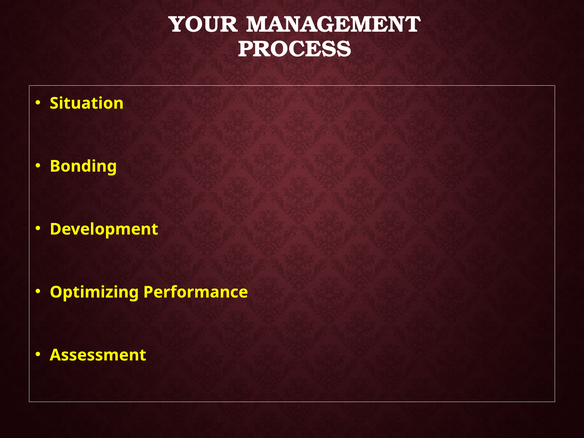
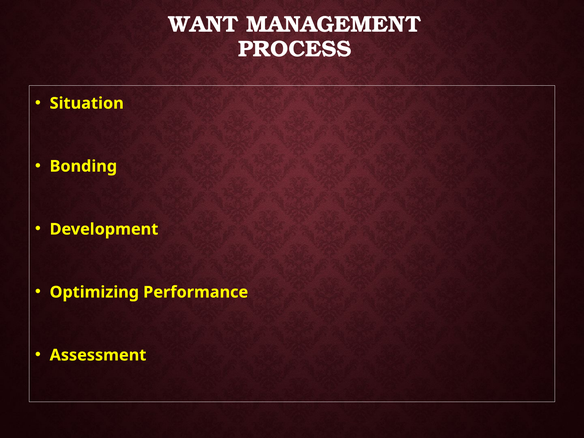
YOUR: YOUR -> WANT (204, 24)
